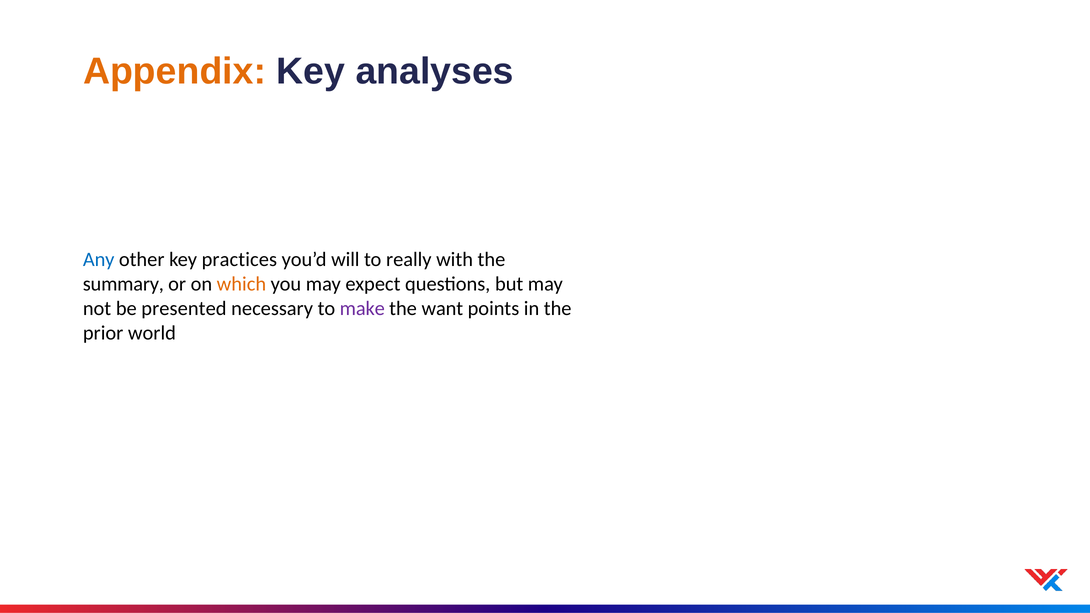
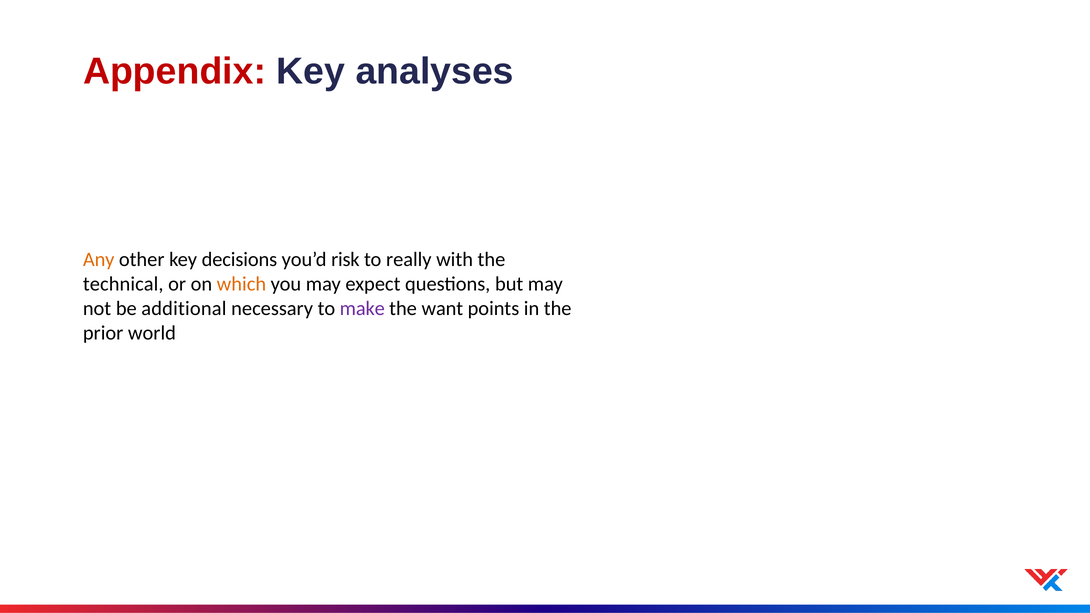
Appendix colour: orange -> red (175, 72)
Any colour: blue -> orange (99, 259)
practices: practices -> decisions (239, 259)
will: will -> risk (345, 259)
summary: summary -> technical (123, 284)
presented: presented -> additional (184, 308)
